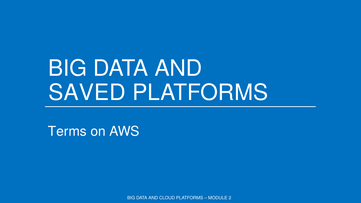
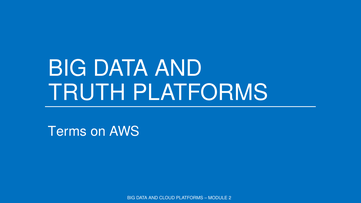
SAVED: SAVED -> TRUTH (87, 93)
